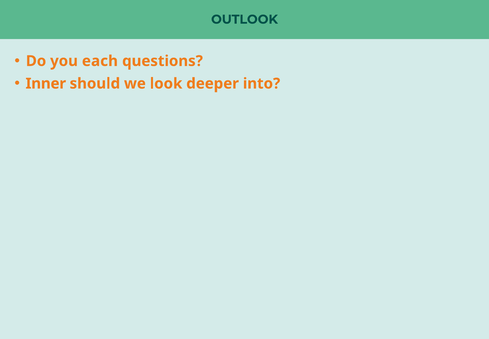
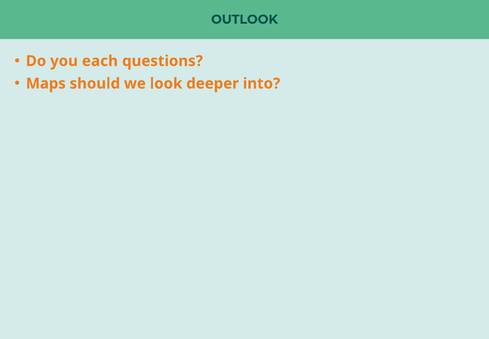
Inner: Inner -> Maps (46, 83)
